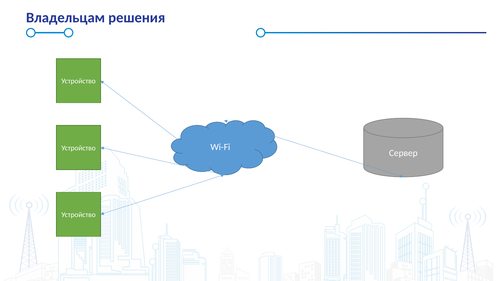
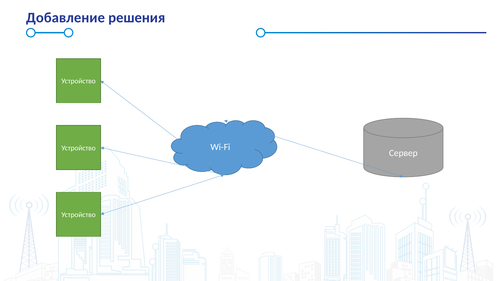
Владельцам: Владельцам -> Добавление (65, 18)
